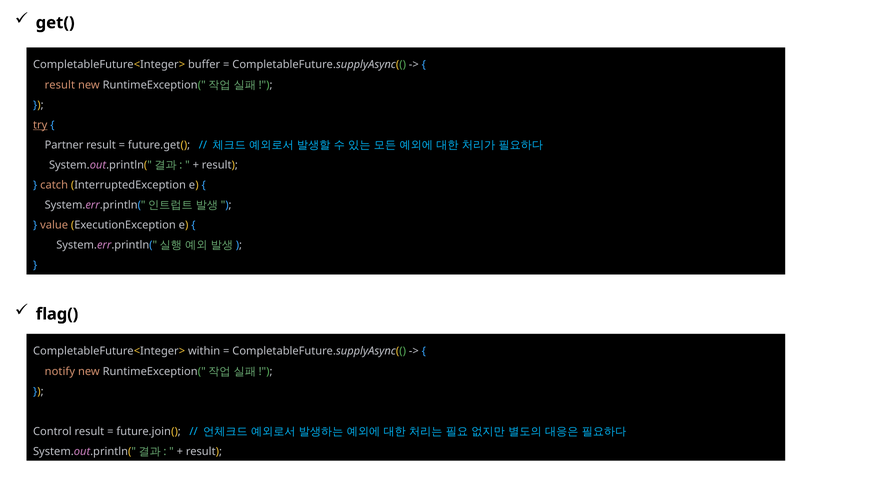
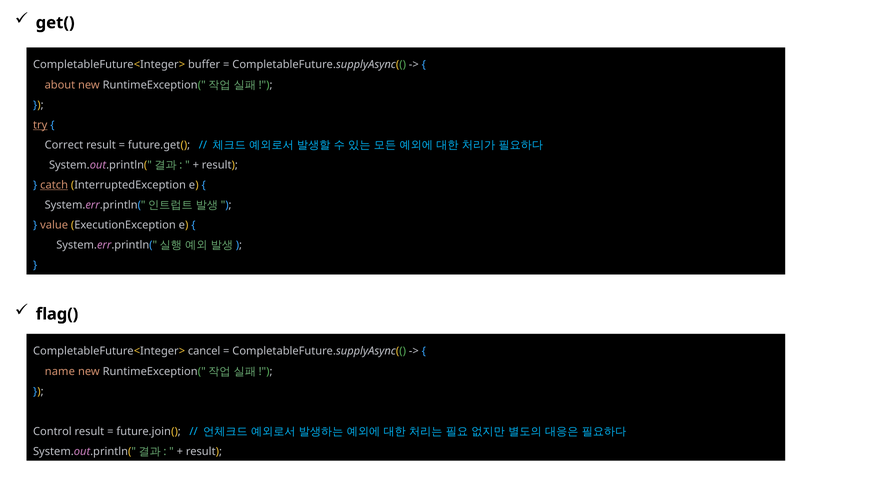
result: result -> about (60, 85)
Partner: Partner -> Correct (64, 145)
catch underline: none -> present (54, 185)
within: within -> cancel (204, 351)
notify: notify -> name (60, 371)
